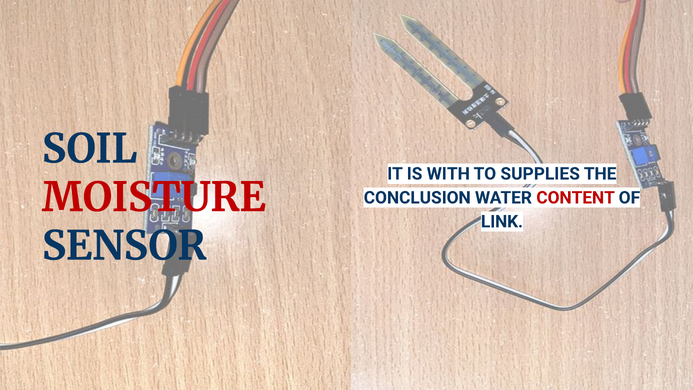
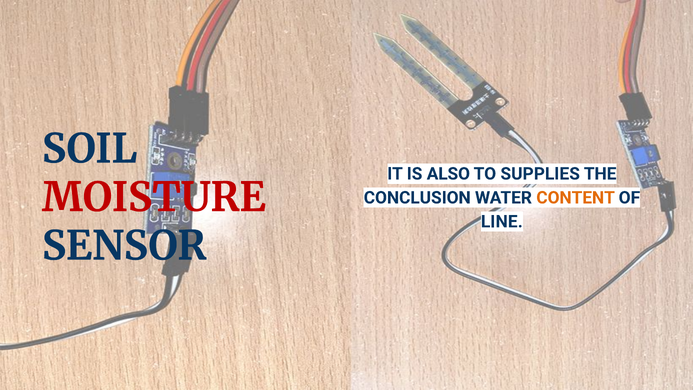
WITH: WITH -> ALSO (448, 174)
CONTENT colour: red -> orange (576, 198)
LINK: LINK -> LINE (502, 222)
